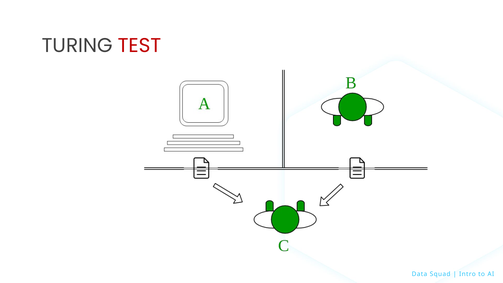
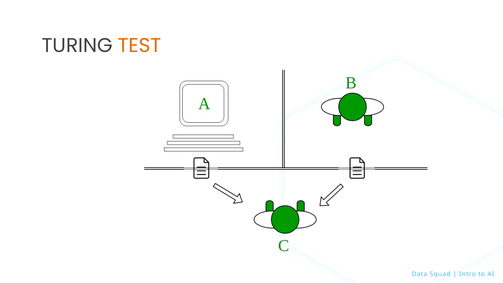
TEST colour: red -> orange (140, 46)
